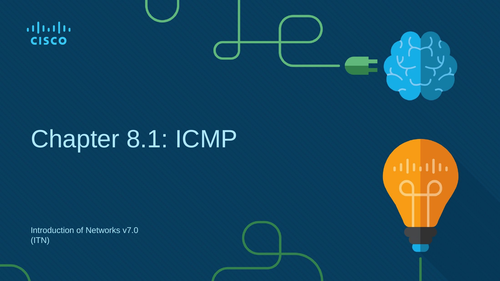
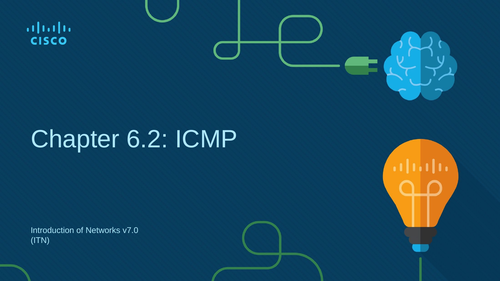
8.1: 8.1 -> 6.2 (147, 140)
